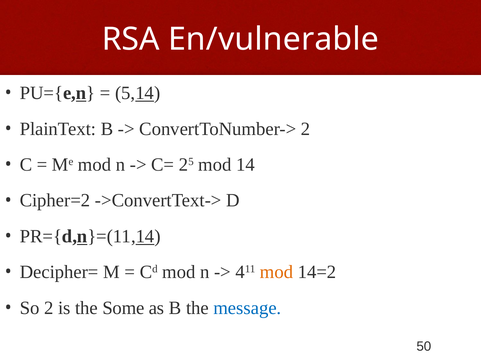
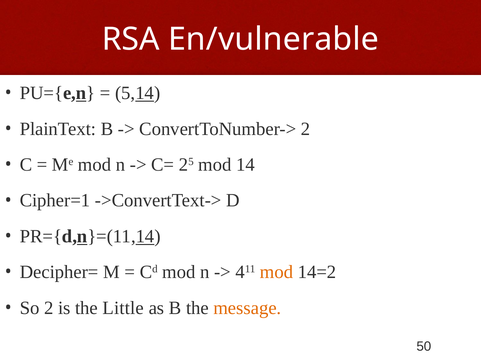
Cipher=2: Cipher=2 -> Cipher=1 (55, 200)
Some: Some -> Little (123, 308)
message colour: blue -> orange (247, 308)
